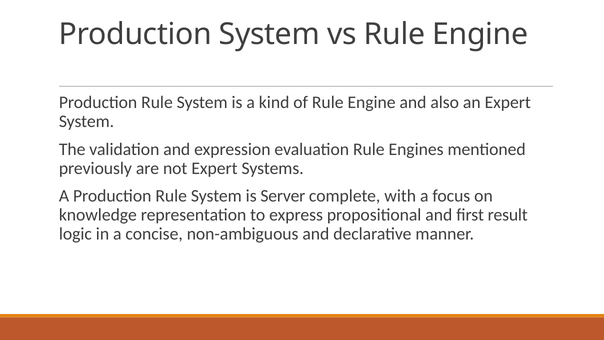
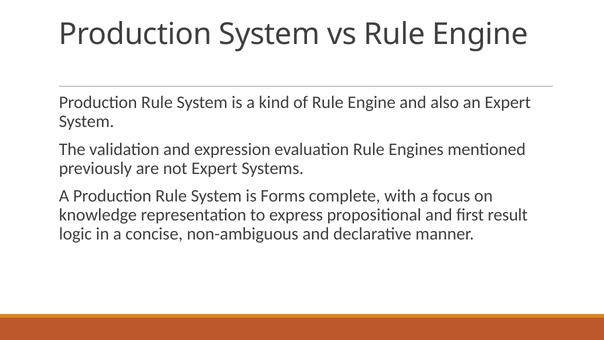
Server: Server -> Forms (283, 196)
